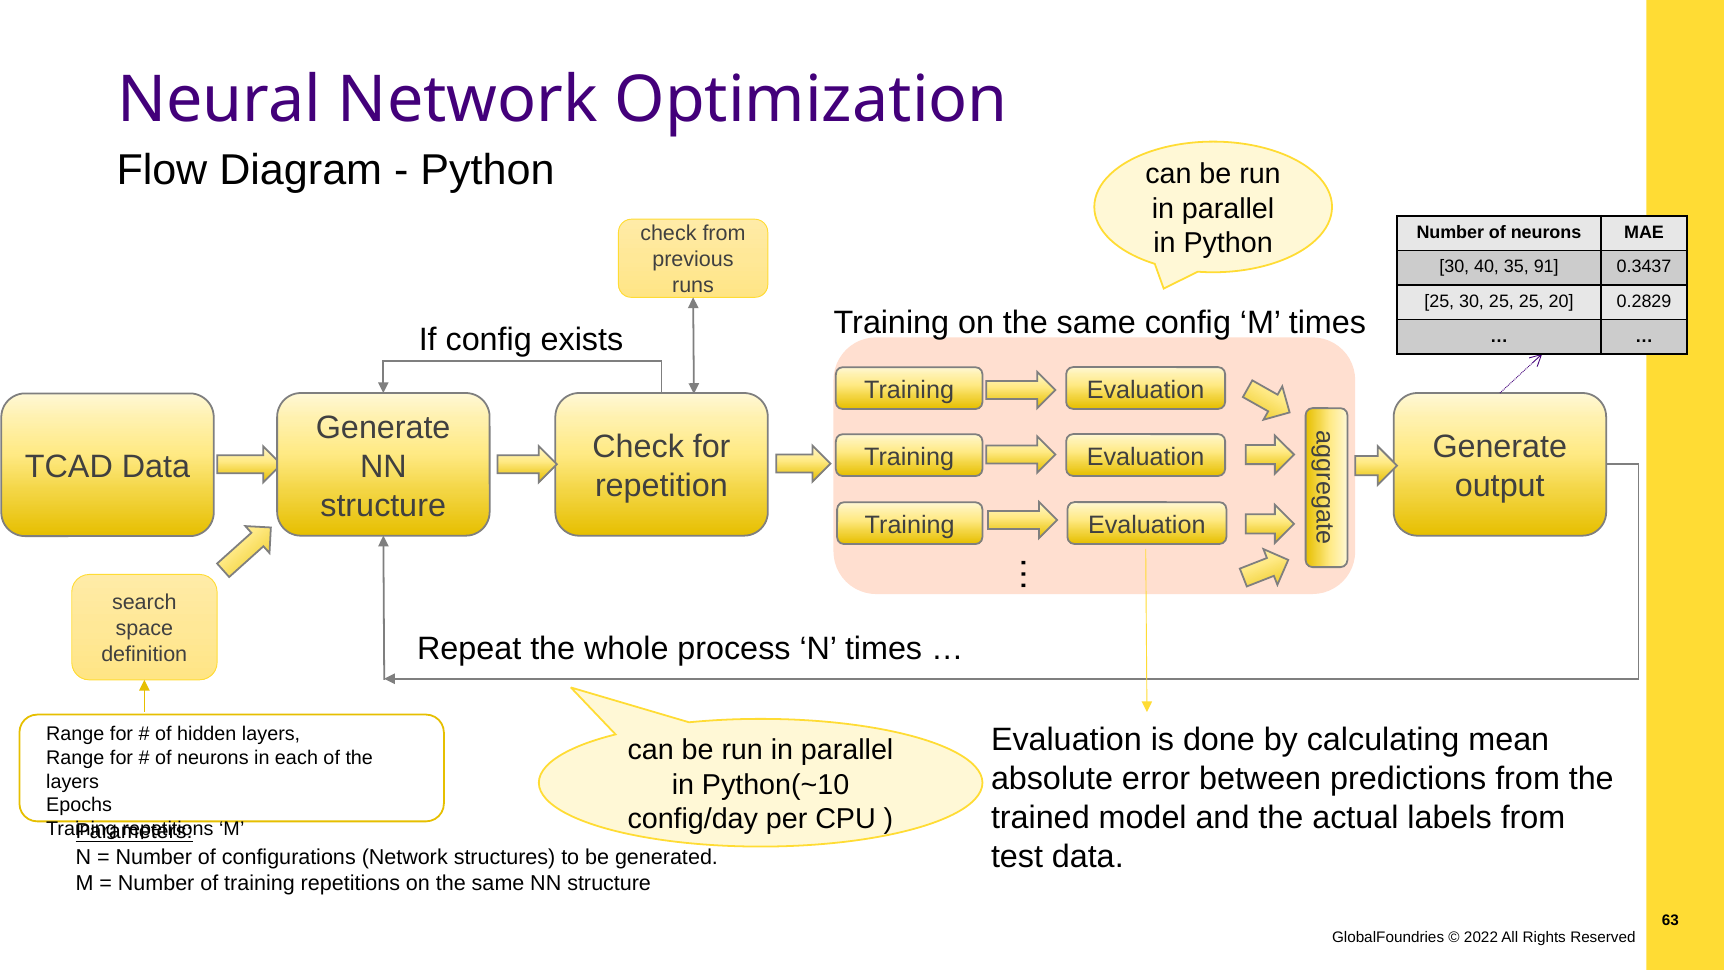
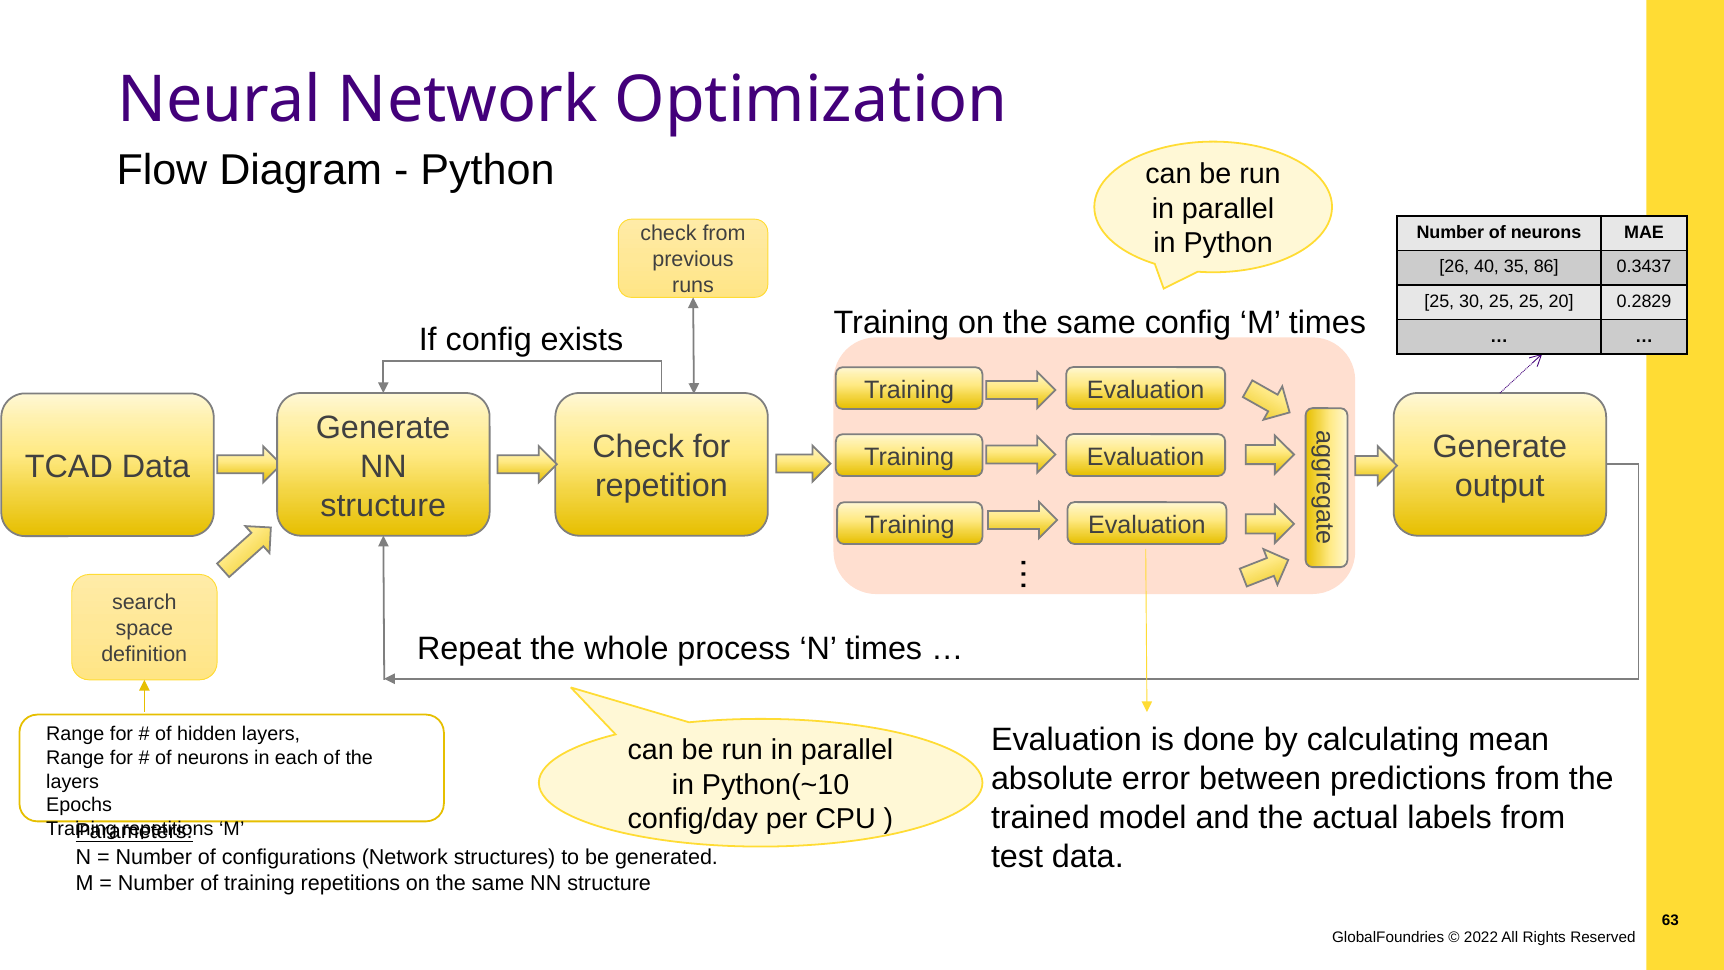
30: 30 -> 26 (1454, 267)
91: 91 -> 86 (1546, 267)
